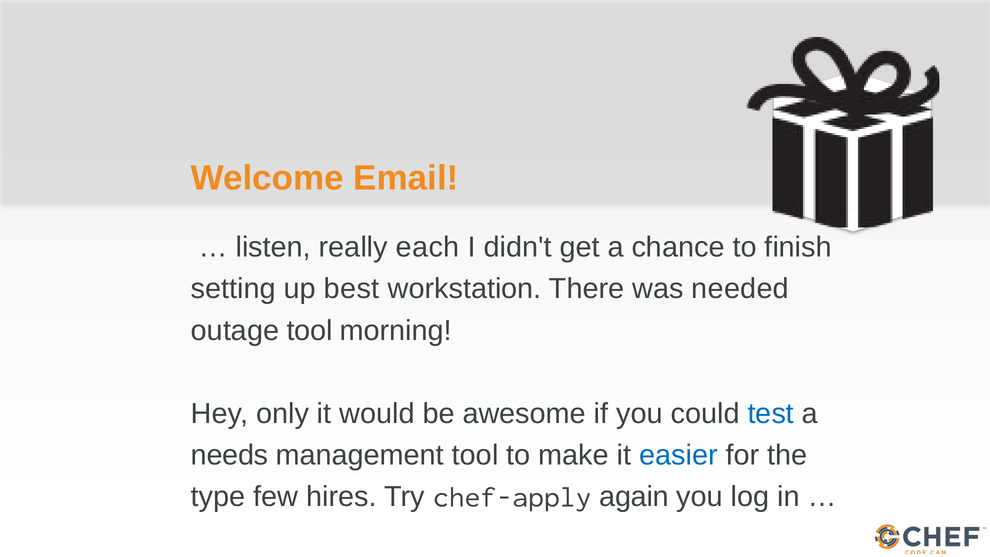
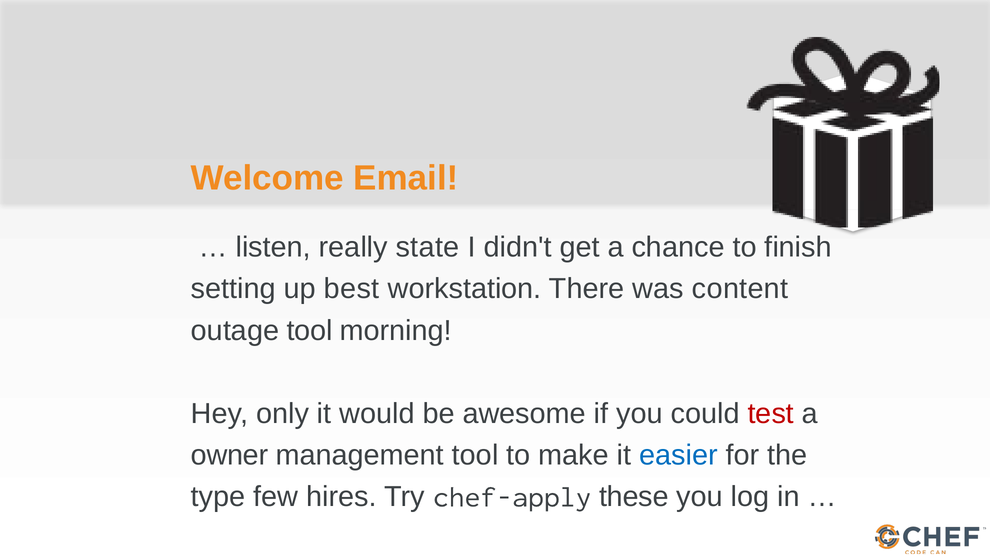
each: each -> state (428, 247)
needed: needed -> content (740, 289)
test colour: blue -> red (771, 414)
needs: needs -> owner (230, 455)
again: again -> these (634, 497)
